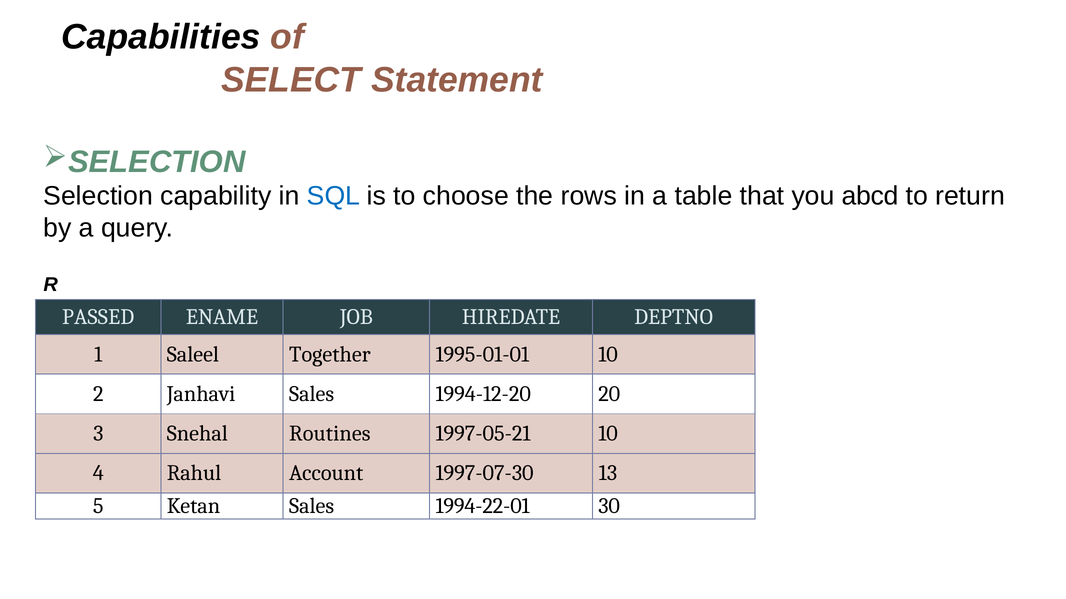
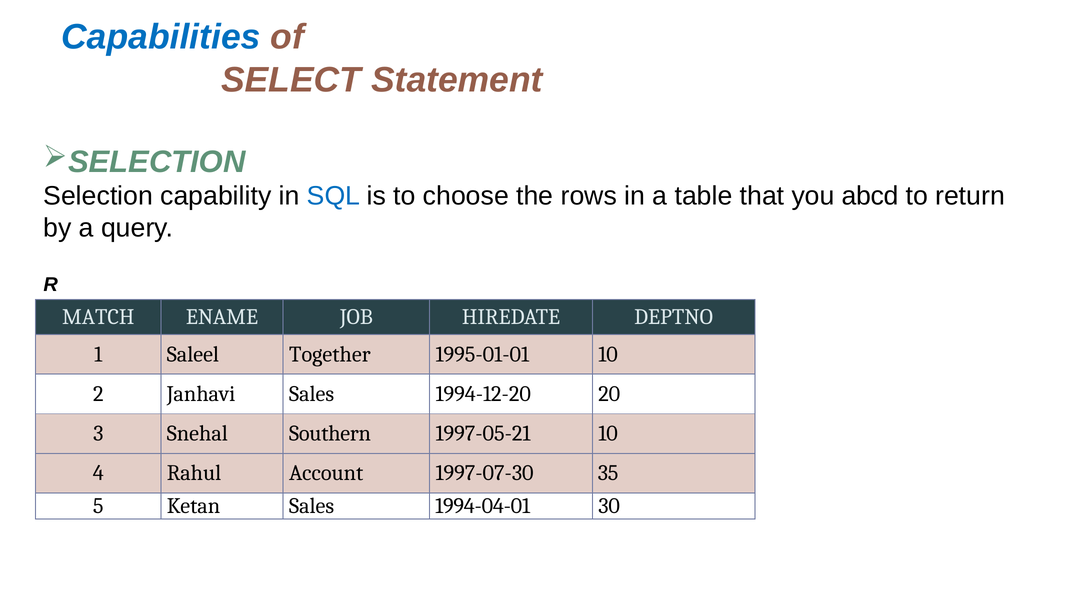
Capabilities colour: black -> blue (161, 37)
PASSED: PASSED -> MATCH (98, 317)
Routines: Routines -> Southern (330, 434)
13: 13 -> 35 (608, 473)
1994-22-01: 1994-22-01 -> 1994-04-01 (483, 506)
